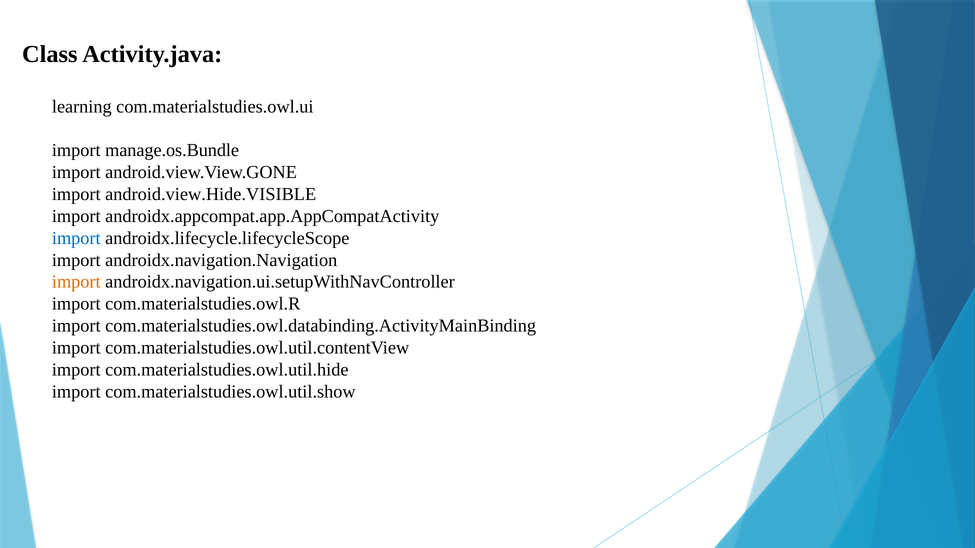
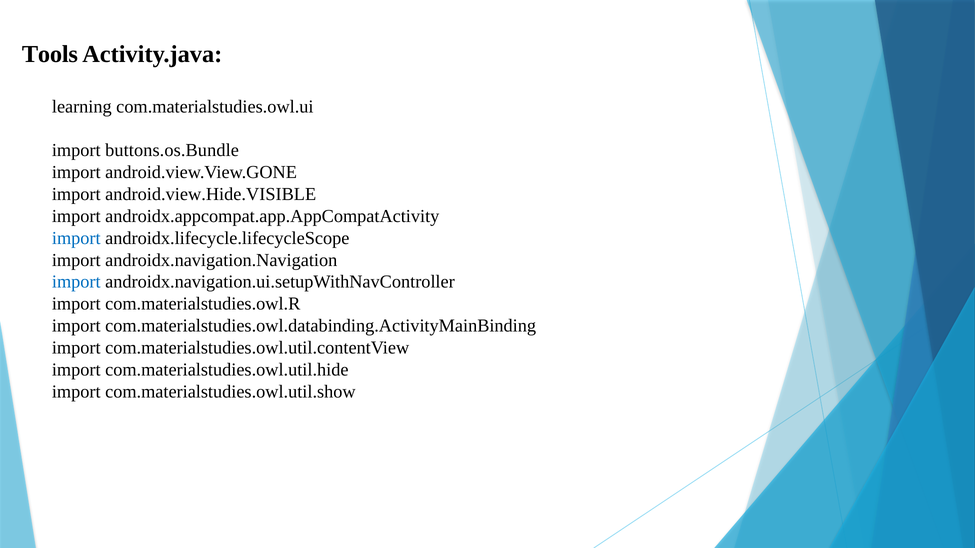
Class: Class -> Tools (50, 54)
manage.os.Bundle: manage.os.Bundle -> buttons.os.Bundle (172, 151)
import colour: orange -> blue (76, 282)
